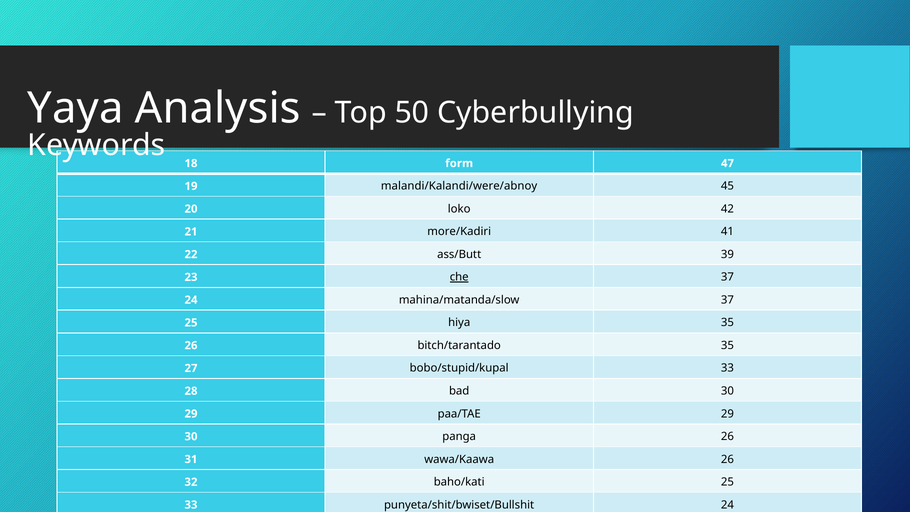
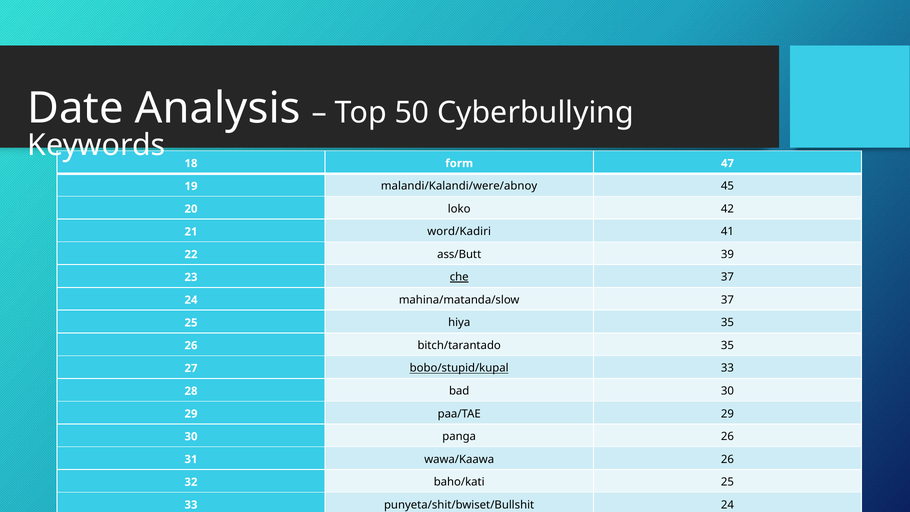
Yaya: Yaya -> Date (75, 109)
more/Kadiri: more/Kadiri -> word/Kadiri (459, 232)
bobo/stupid/kupal underline: none -> present (459, 368)
